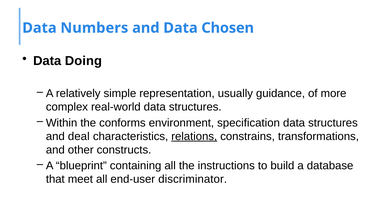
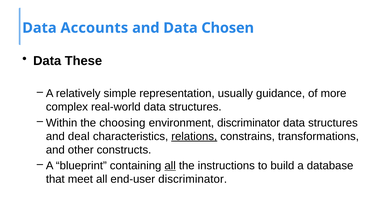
Numbers: Numbers -> Accounts (94, 28)
Doing: Doing -> These (83, 61)
conforms: conforms -> choosing (122, 123)
environment specification: specification -> discriminator (249, 123)
all underline: none -> present (170, 166)
